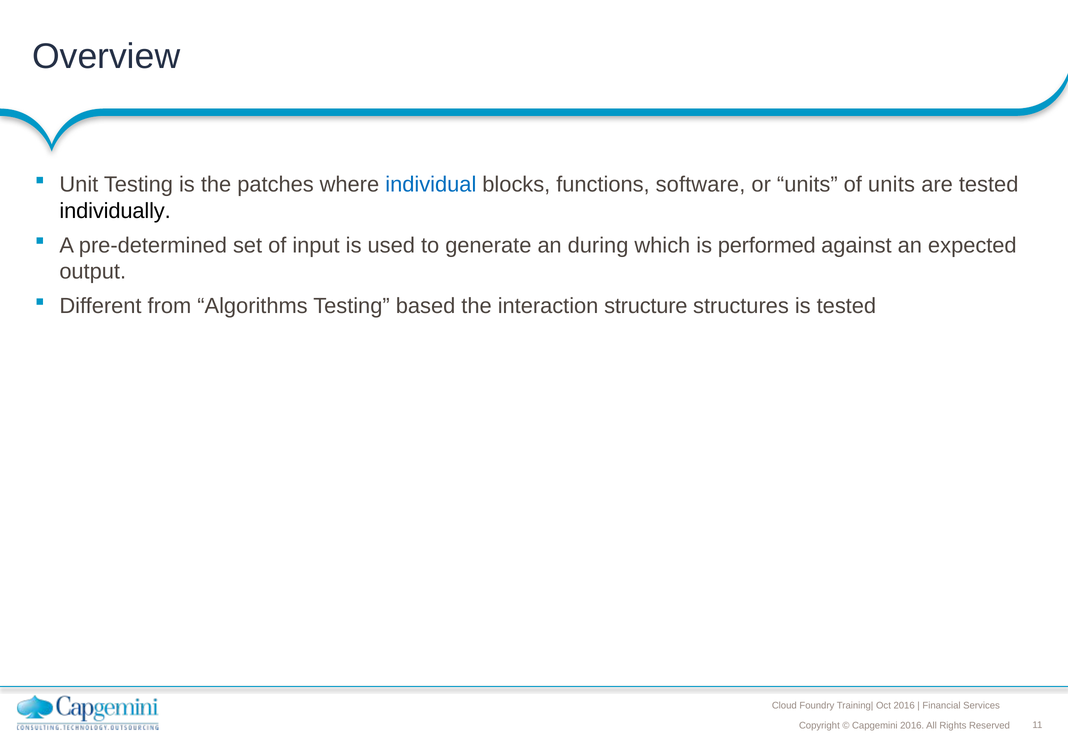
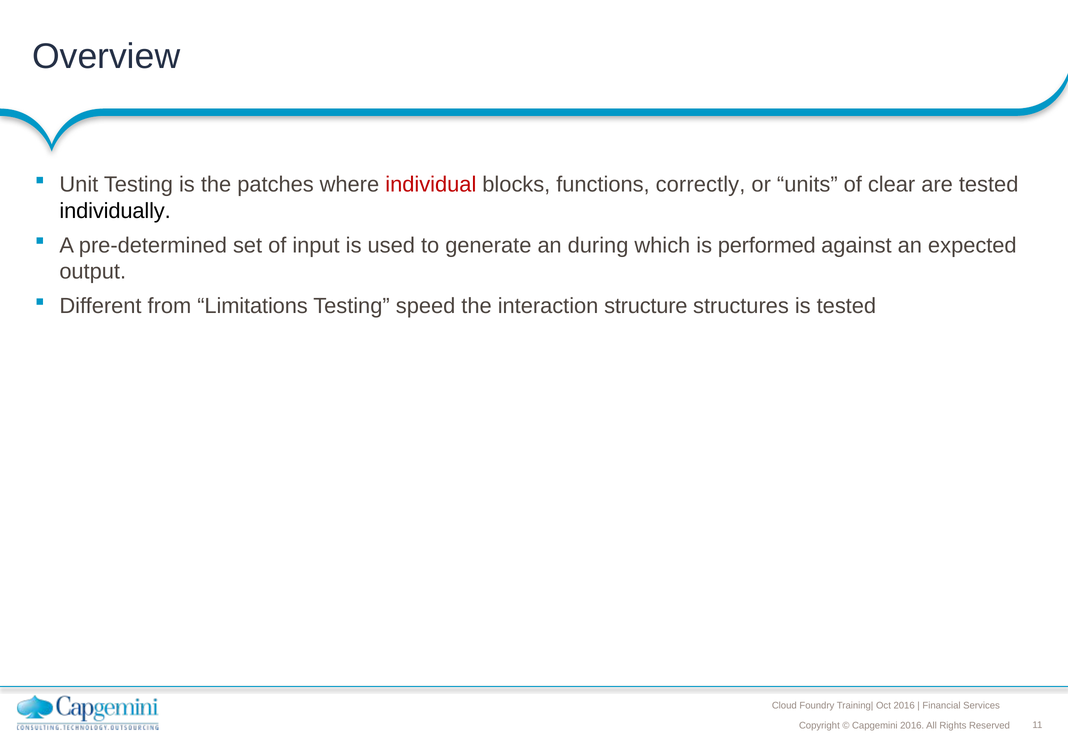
individual colour: blue -> red (431, 184)
software: software -> correctly (701, 184)
of units: units -> clear (892, 184)
Algorithms: Algorithms -> Limitations (253, 306)
based: based -> speed (426, 306)
